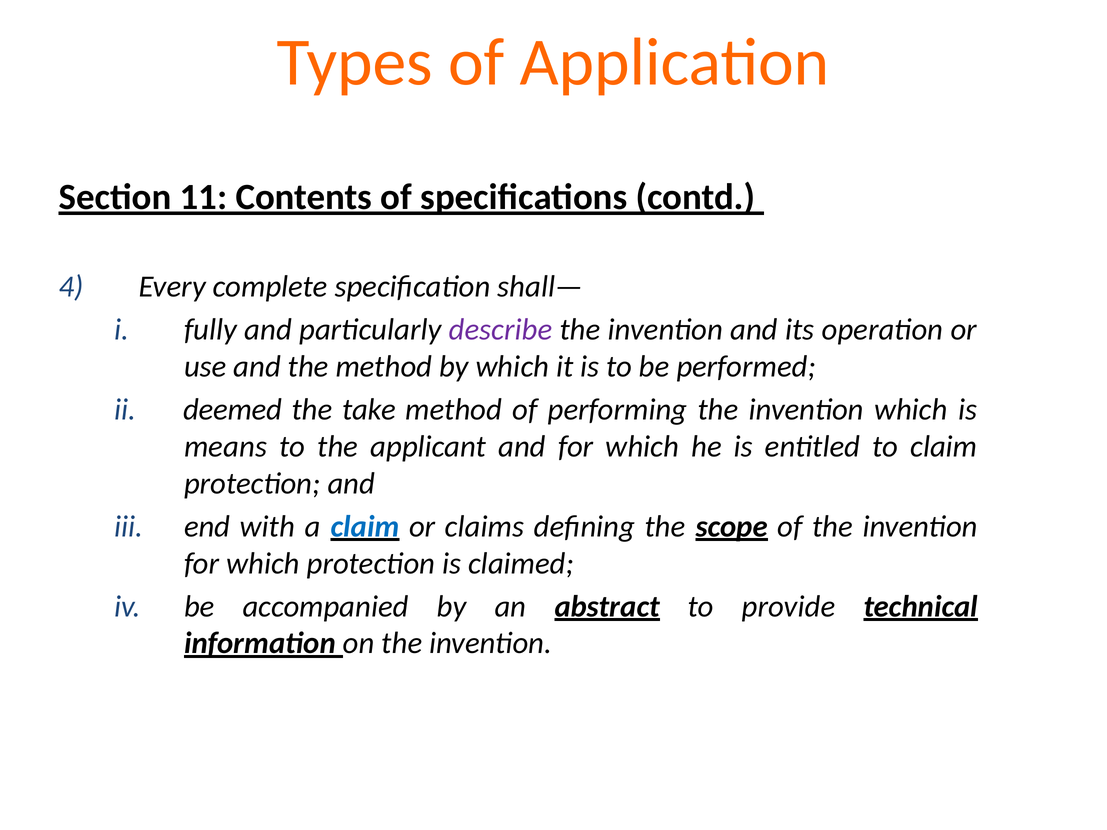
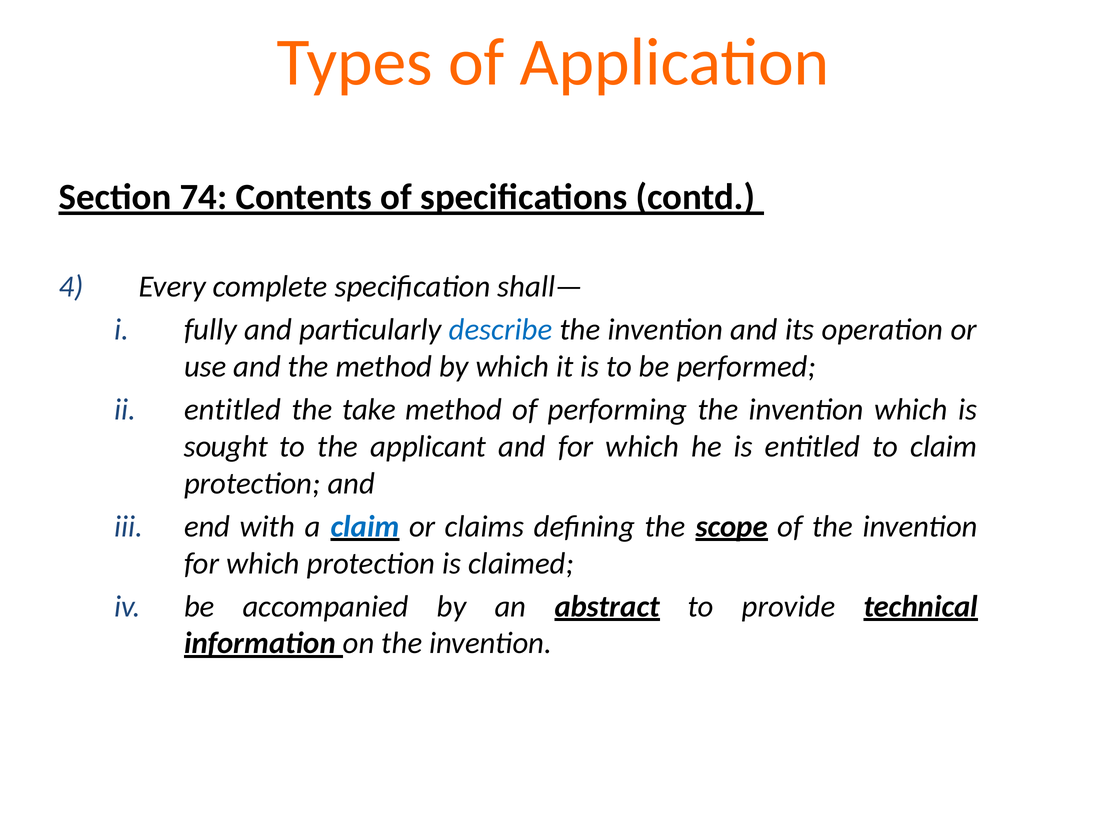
11: 11 -> 74 (203, 197)
describe colour: purple -> blue (501, 330)
deemed: deemed -> entitled (232, 410)
means: means -> sought (226, 447)
